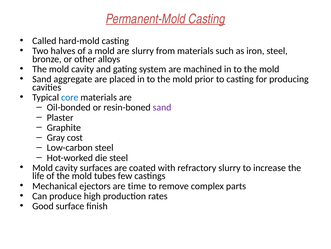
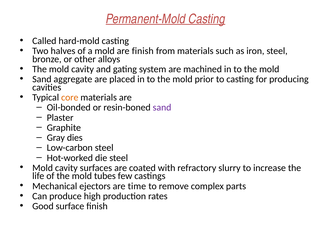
are slurry: slurry -> finish (143, 51)
core colour: blue -> orange (70, 97)
cost: cost -> dies (75, 137)
